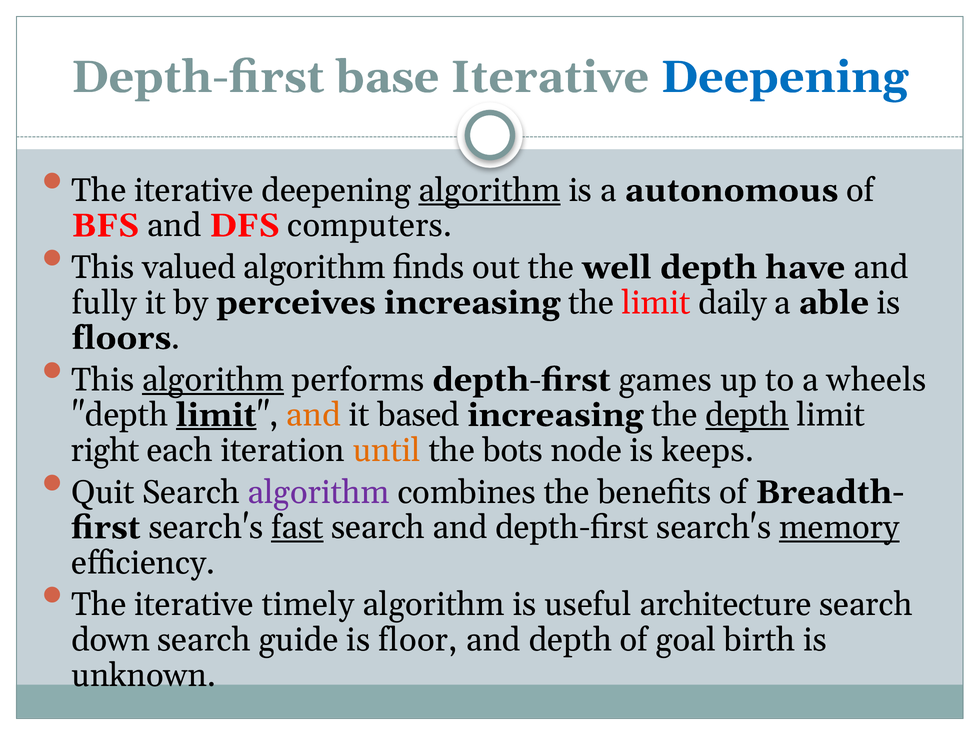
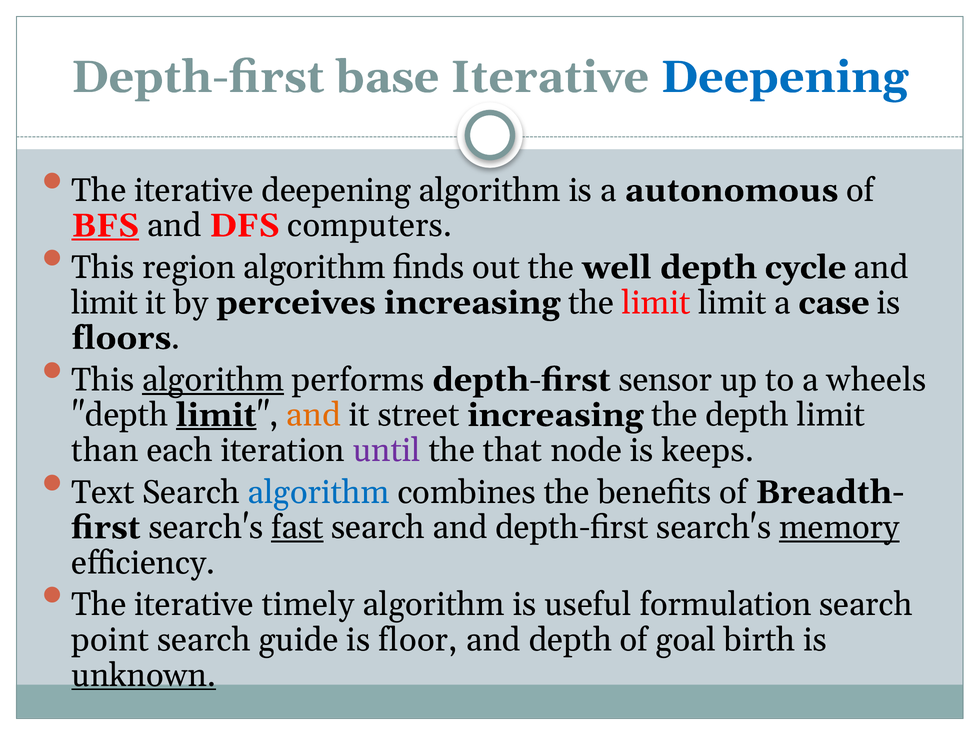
algorithm underline: present -> none (490, 190)
BFS underline: none -> present (105, 226)
valued: valued -> region (189, 268)
have: have -> cycle (806, 268)
fully: fully -> limit (105, 303)
limit daily: daily -> limit (732, 303)
able: able -> case (834, 303)
games: games -> sensor (665, 380)
based: based -> street (418, 415)
depth underline: present -> none (747, 415)
right: right -> than (105, 450)
until colour: orange -> purple (387, 450)
bots: bots -> that (512, 450)
Quit: Quit -> Text (103, 492)
algorithm colour: purple -> blue (319, 492)
architecture: architecture -> formulation (725, 605)
down: down -> point (110, 640)
unknown underline: none -> present (144, 675)
